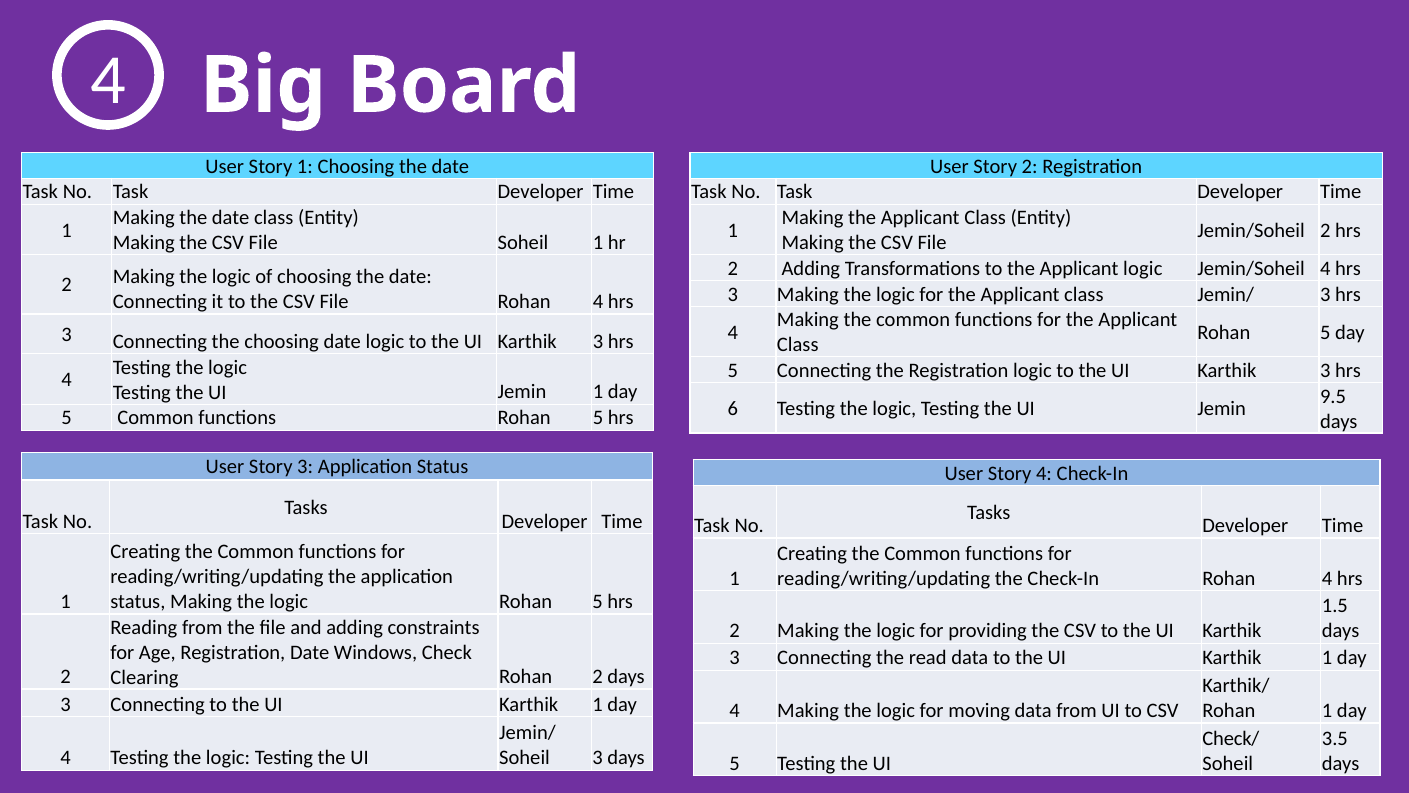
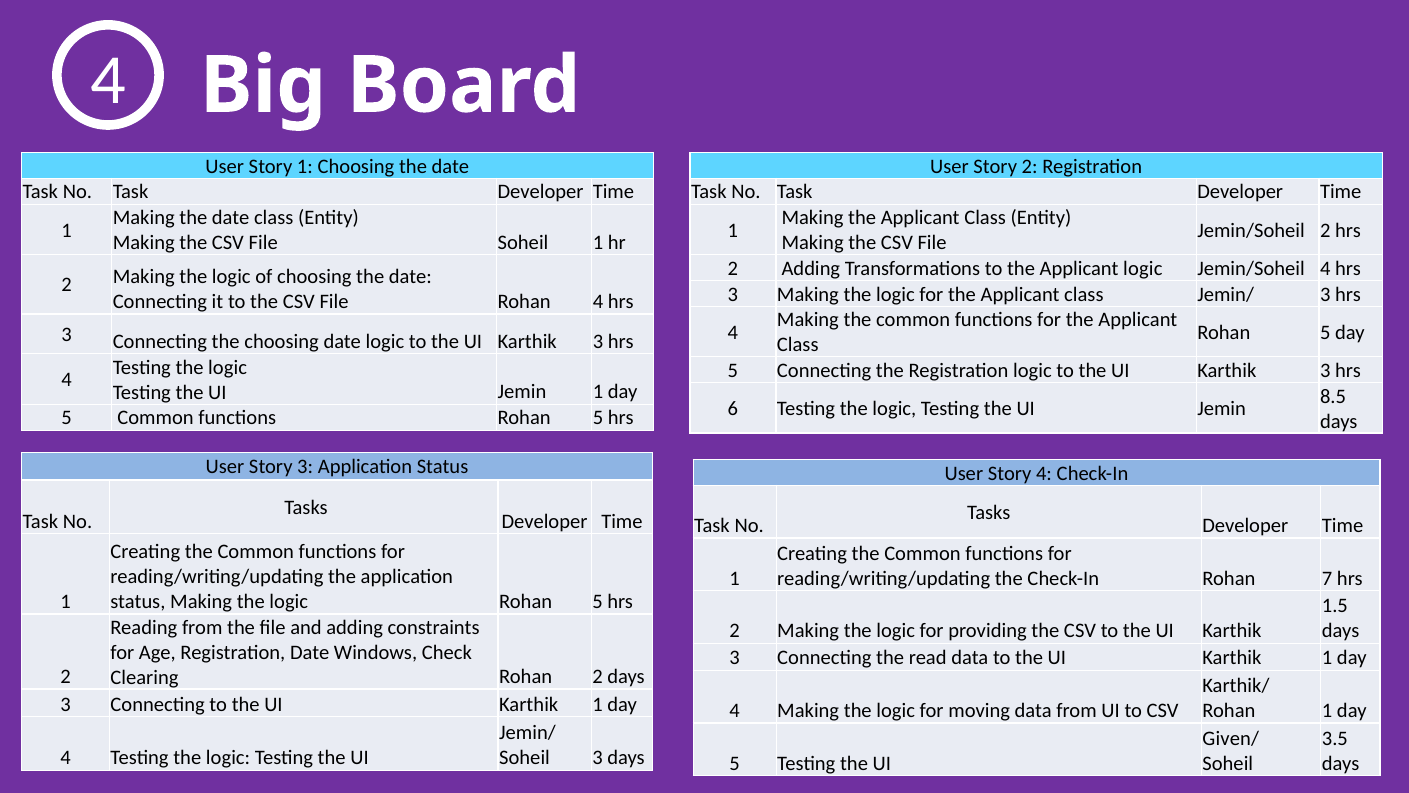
9.5: 9.5 -> 8.5 (1333, 396)
Check-In Rohan 4: 4 -> 7 (1327, 578)
Check/: Check/ -> Given/ (1231, 738)
